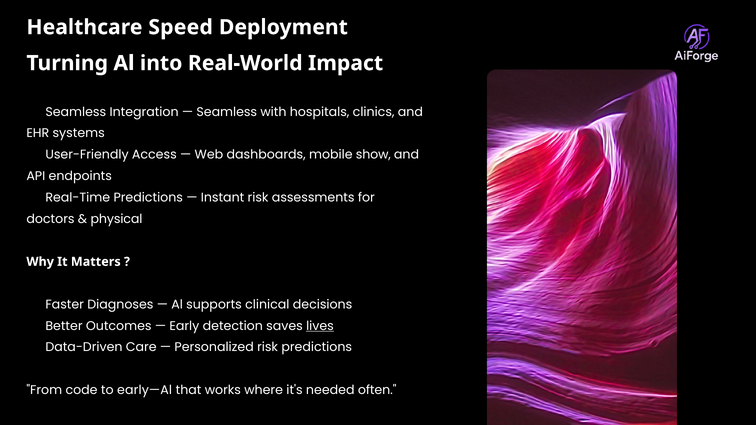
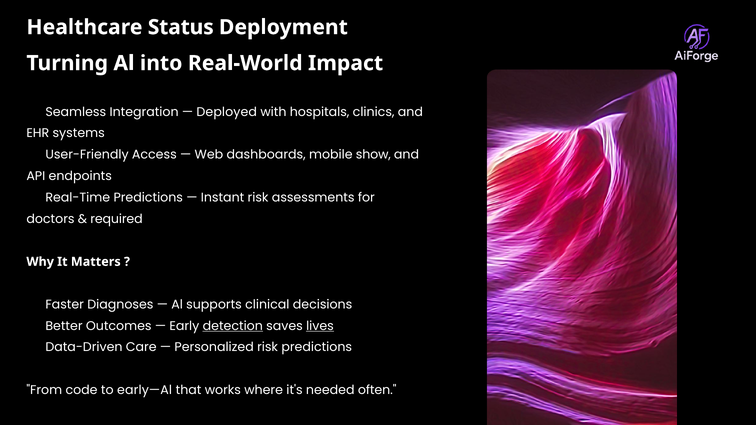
Speed: Speed -> Status (181, 27)
Seamless: Seamless -> Deployed (227, 112)
physical: physical -> required (116, 219)
detection underline: none -> present (233, 326)
